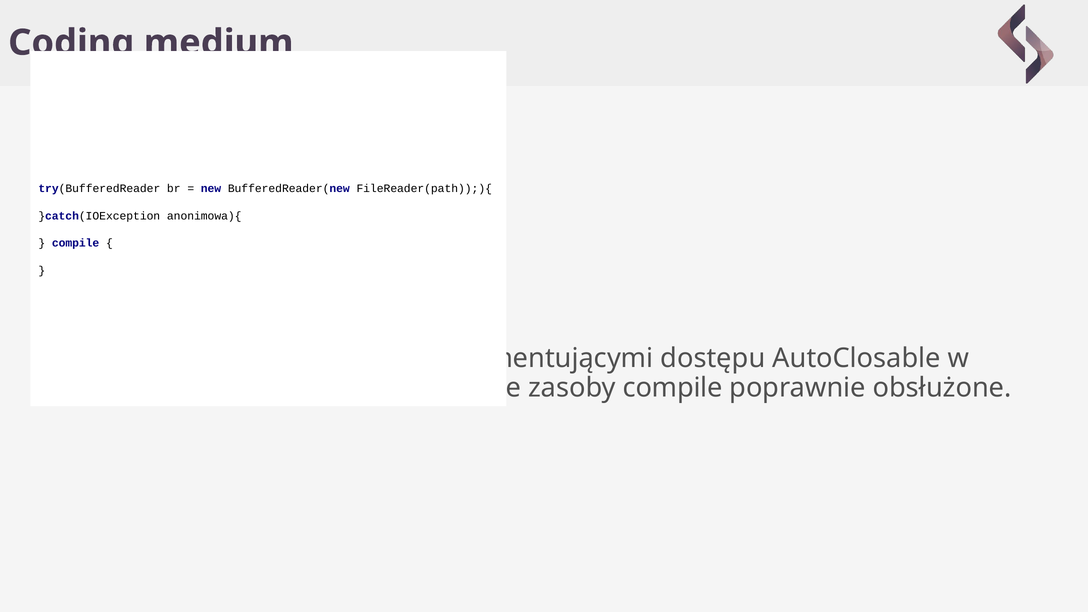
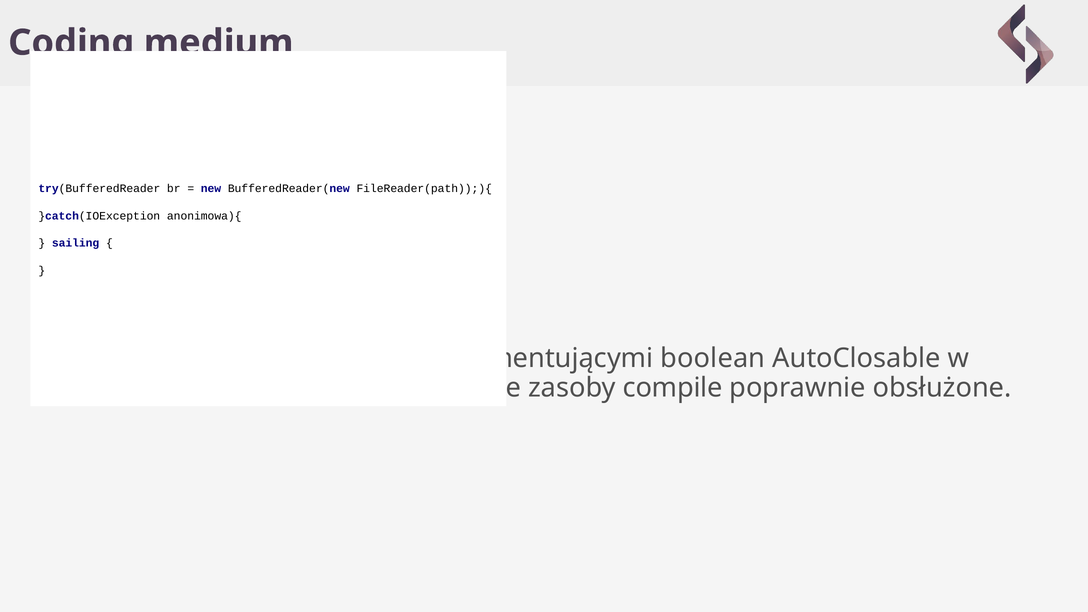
compile: compile -> sailing (76, 243)
dostępu: dostępu -> boolean (713, 358)
